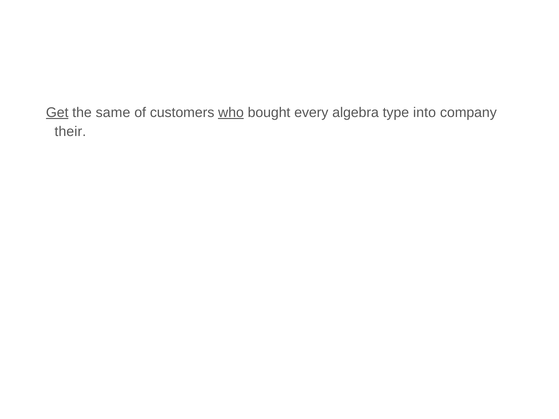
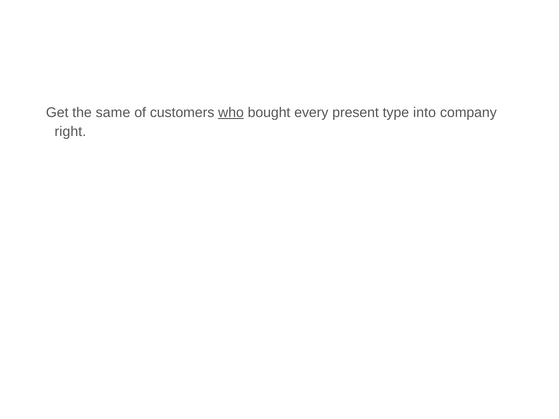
Get underline: present -> none (57, 112)
algebra: algebra -> present (356, 112)
their: their -> right (70, 132)
